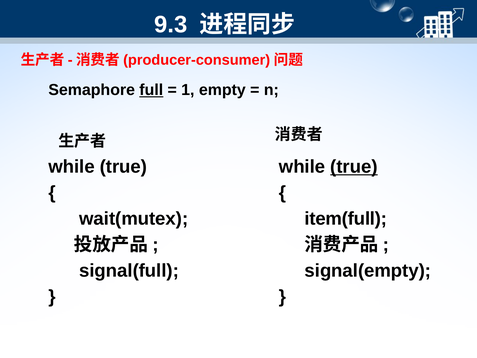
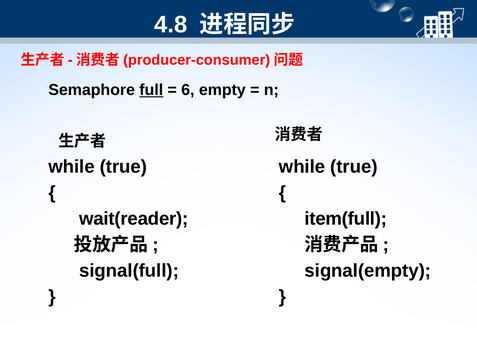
9.3: 9.3 -> 4.8 (171, 25)
1: 1 -> 6 (188, 90)
true underline: present -> none (354, 167)
wait(mutex: wait(mutex -> wait(reader (134, 218)
